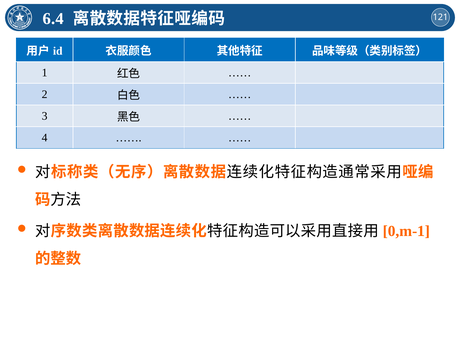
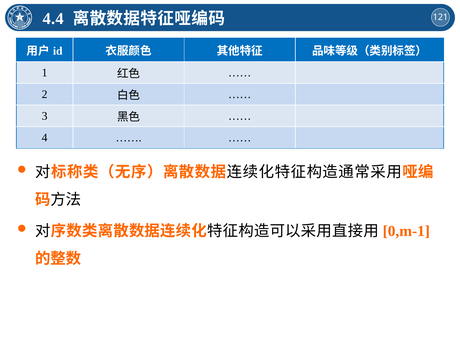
6.4: 6.4 -> 4.4 (53, 19)
